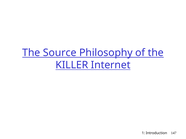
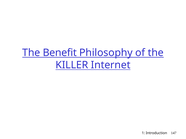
Source: Source -> Benefit (60, 53)
